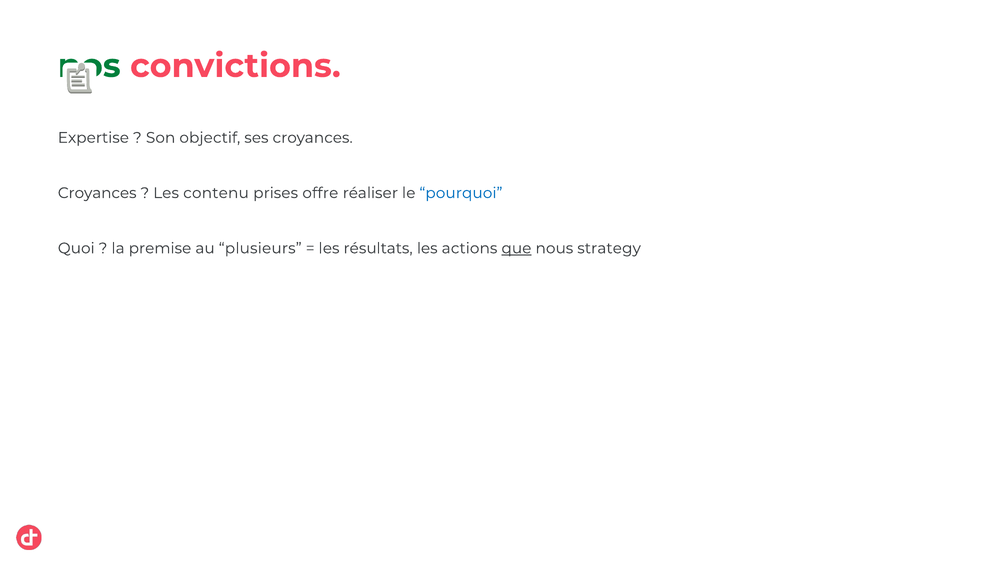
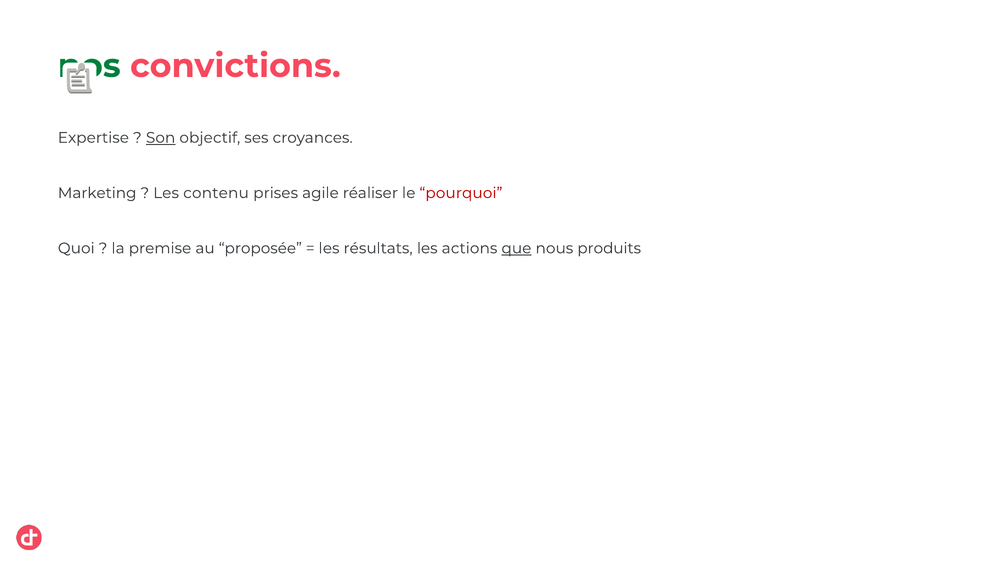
Son underline: none -> present (161, 138)
Croyances: Croyances -> Marketing (97, 193)
offre: offre -> agile (320, 193)
pourquoi colour: blue -> red (461, 193)
plusieurs: plusieurs -> proposée (260, 248)
strategy: strategy -> produits (609, 248)
